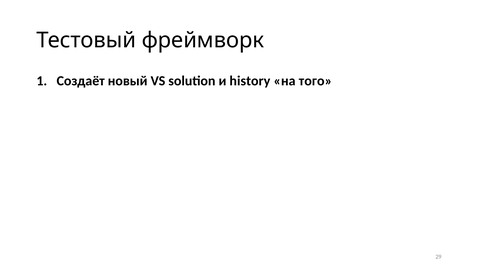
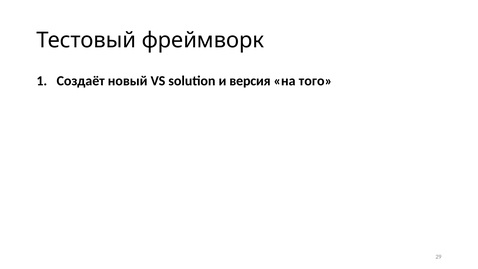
history: history -> версия (250, 81)
